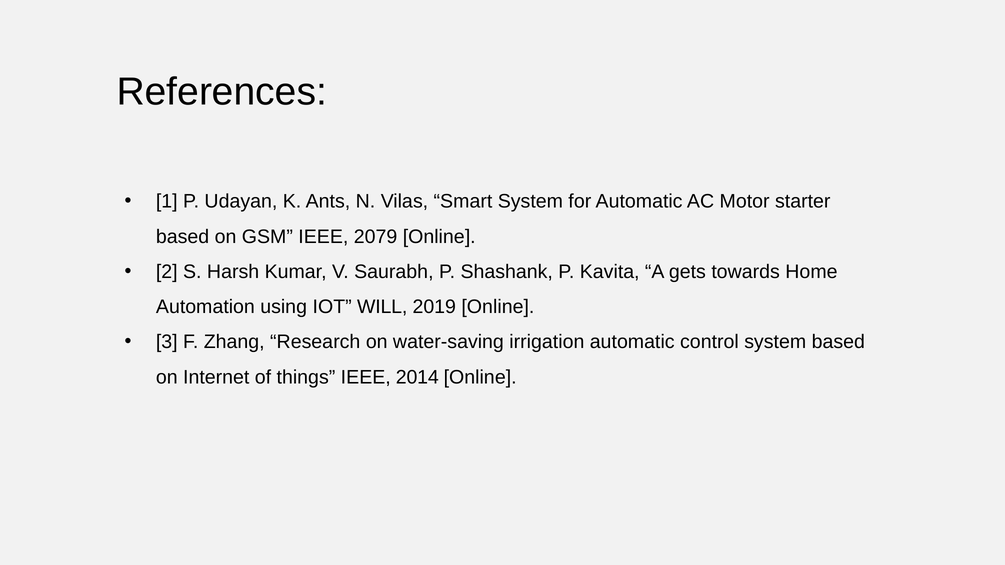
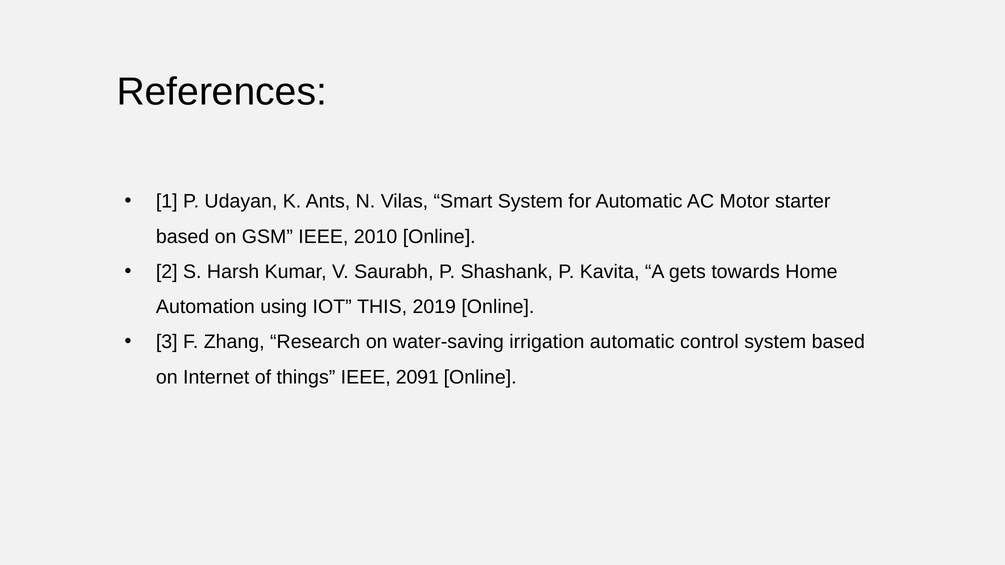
2079: 2079 -> 2010 (376, 237)
WILL: WILL -> THIS (382, 307)
2014: 2014 -> 2091 (417, 377)
